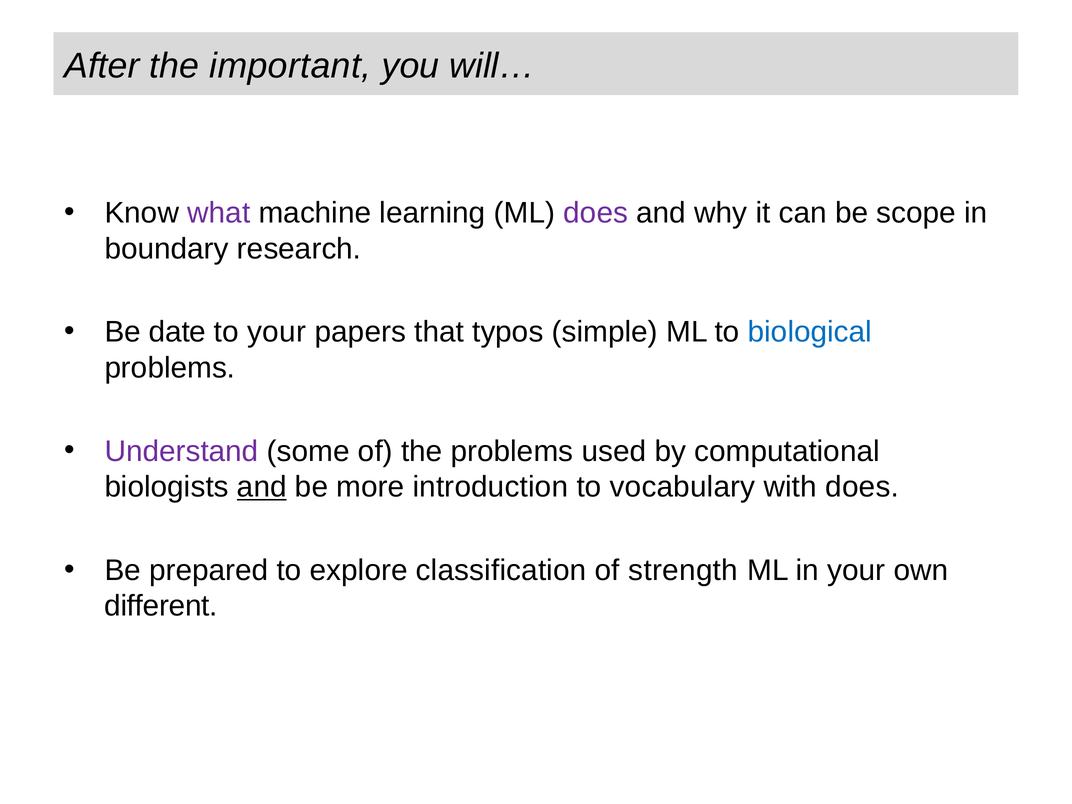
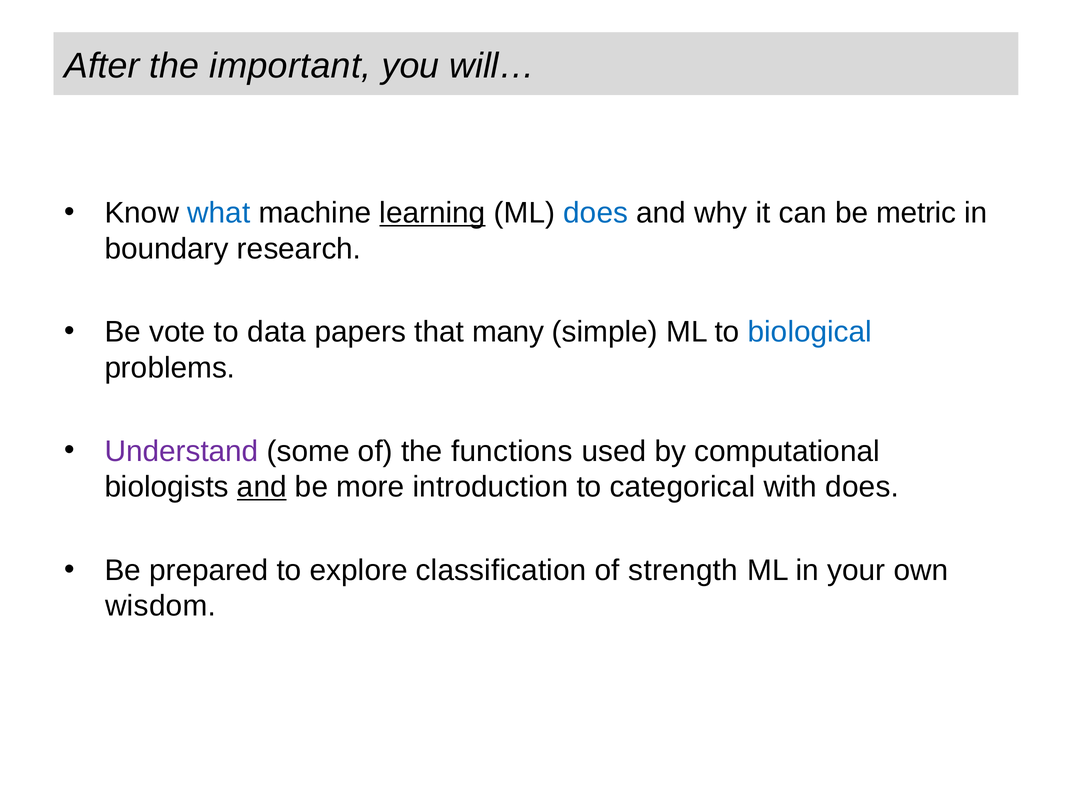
what colour: purple -> blue (219, 213)
learning underline: none -> present (432, 213)
does colour: purple -> blue (596, 213)
scope: scope -> metric (916, 213)
date: date -> vote (177, 332)
to your: your -> data (277, 332)
typos: typos -> many (508, 332)
the problems: problems -> functions (512, 451)
vocabulary: vocabulary -> categorical (683, 487)
different: different -> wisdom (161, 606)
